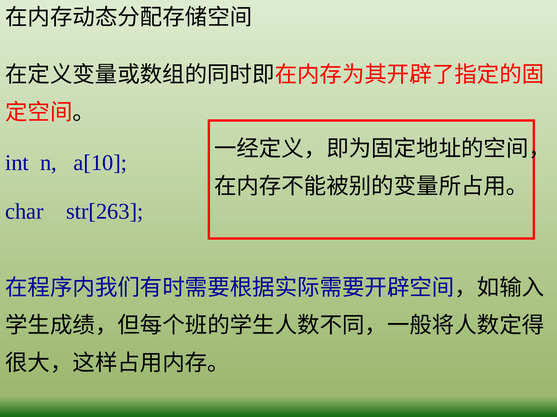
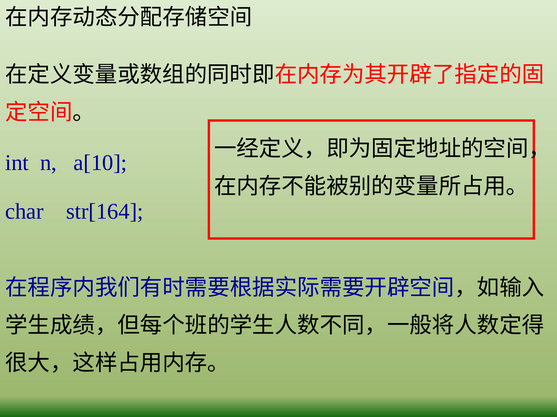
str[263: str[263 -> str[164 (105, 212)
